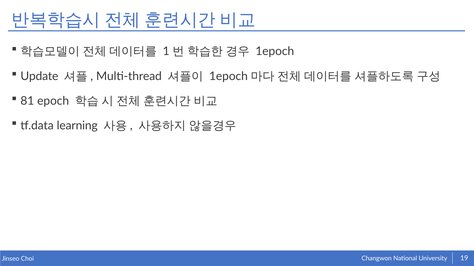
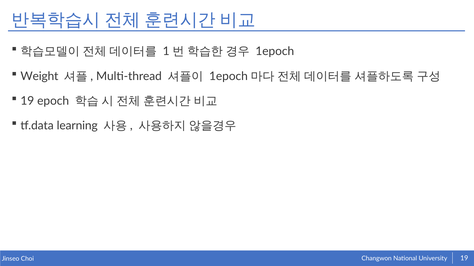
Update: Update -> Weight (39, 76)
81: 81 -> 19 (27, 101)
